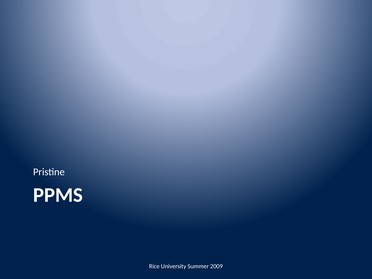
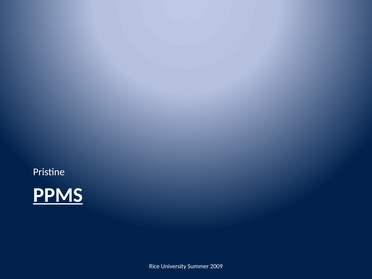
PPMS underline: none -> present (58, 195)
